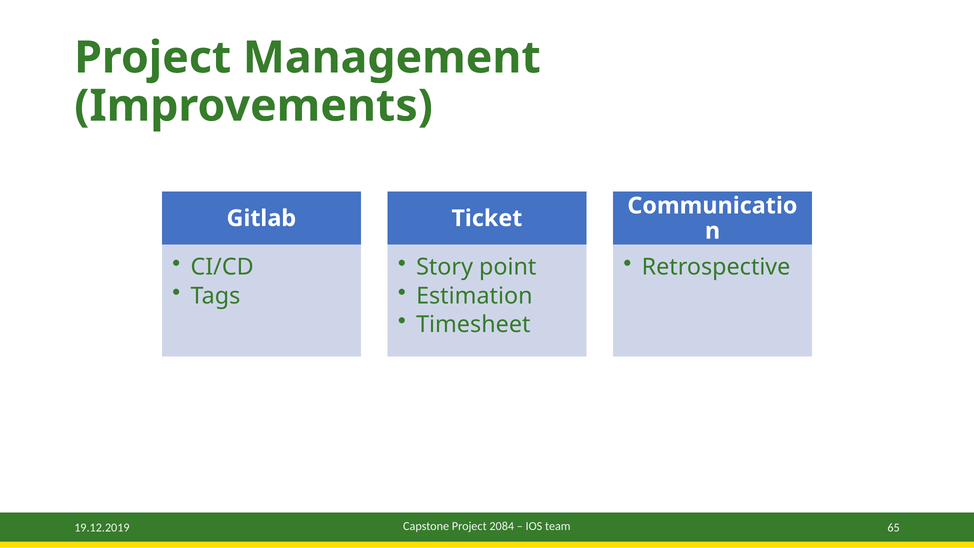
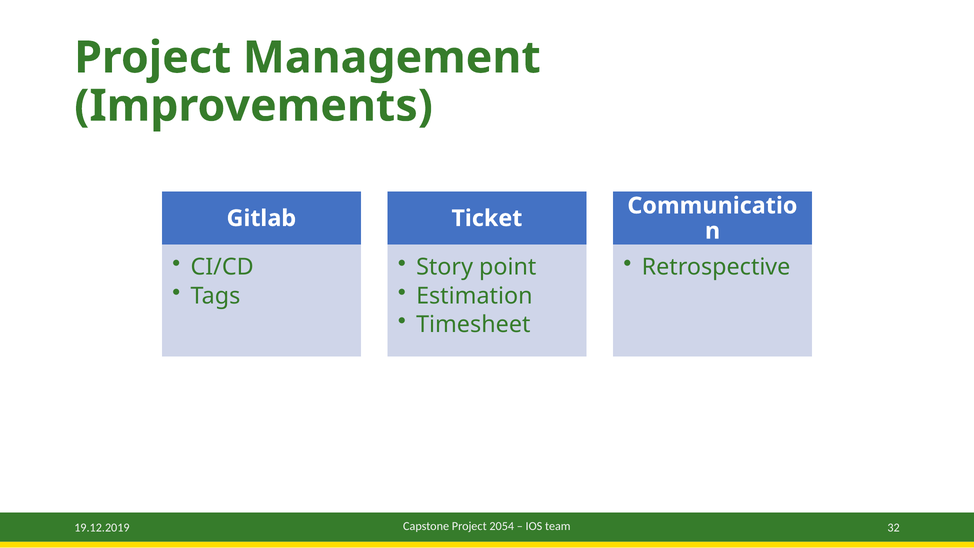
2084: 2084 -> 2054 (502, 526)
65: 65 -> 32 (894, 527)
